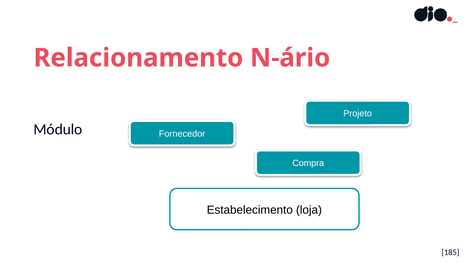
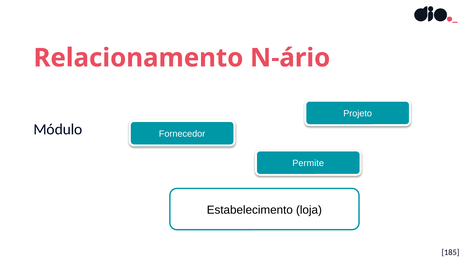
Compra: Compra -> Permite (308, 163)
